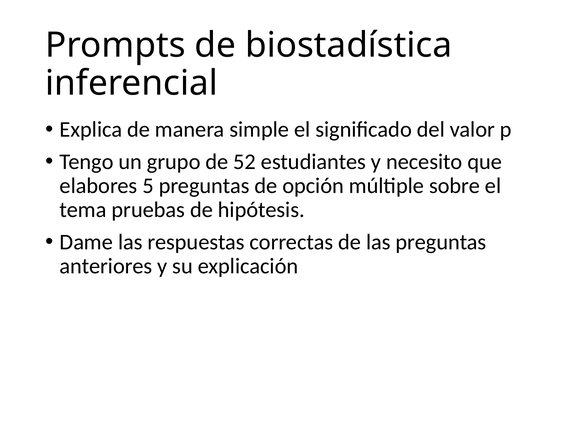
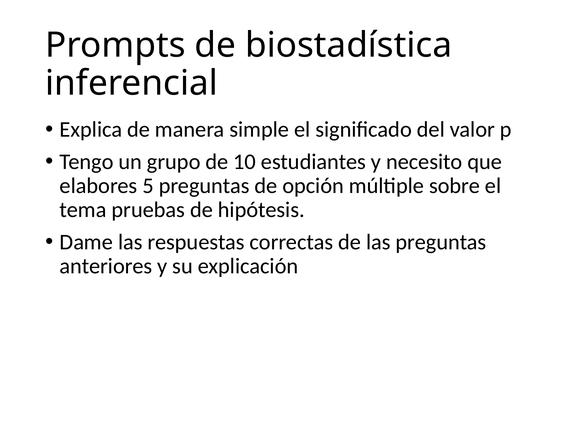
52: 52 -> 10 (245, 162)
